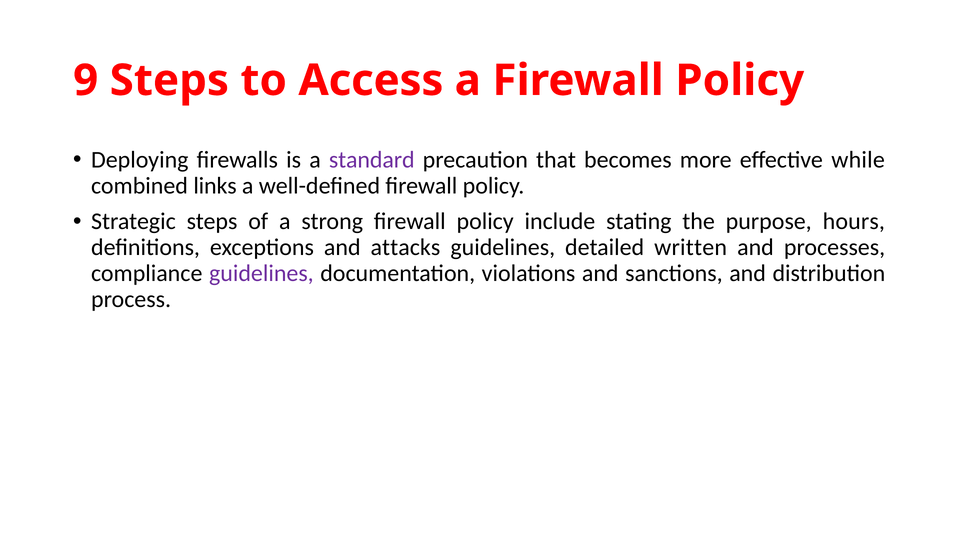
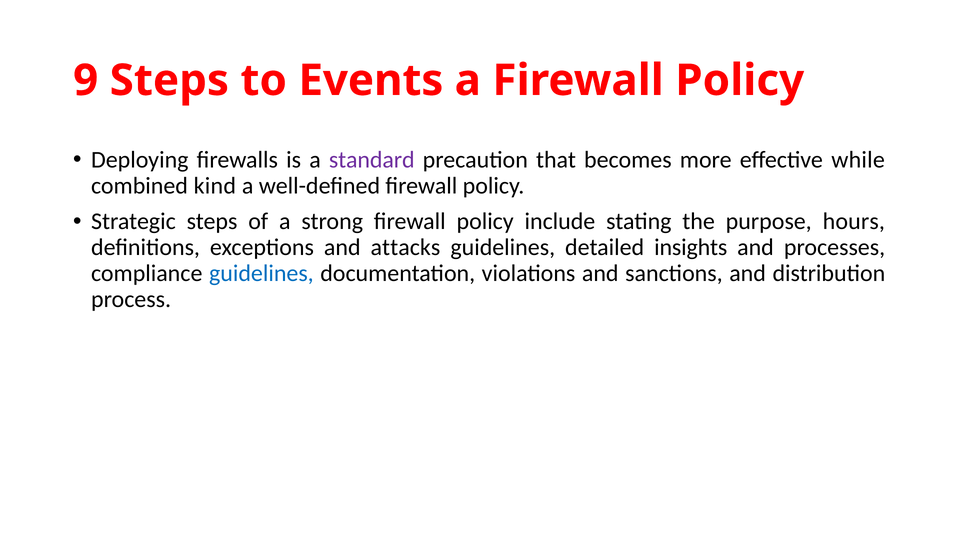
Access: Access -> Events (371, 81)
links: links -> kind (215, 186)
written: written -> insights (691, 248)
guidelines colour: purple -> blue (261, 274)
